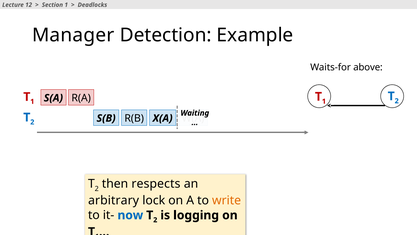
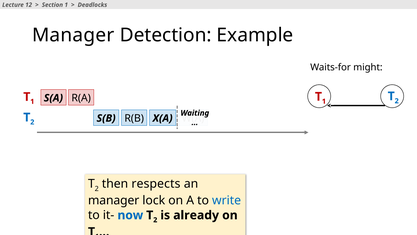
above: above -> might (368, 67)
arbitrary: arbitrary -> manager (114, 200)
write colour: orange -> blue (227, 200)
logging: logging -> already (196, 215)
